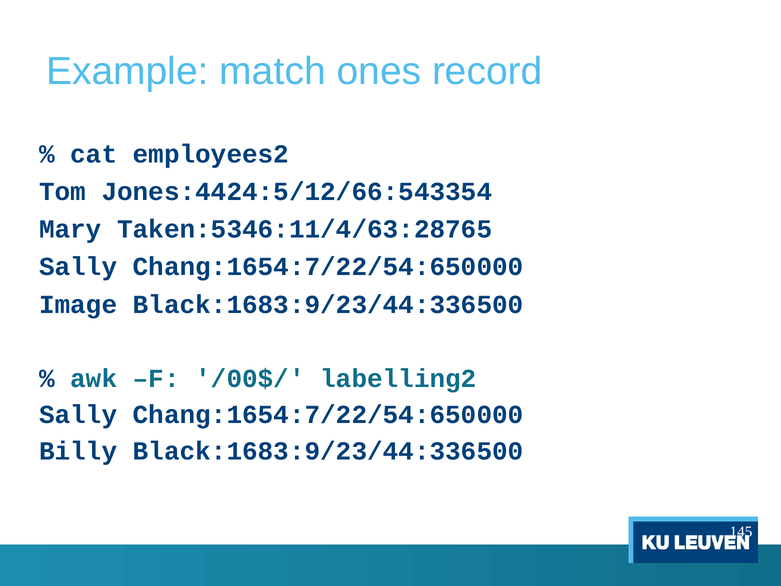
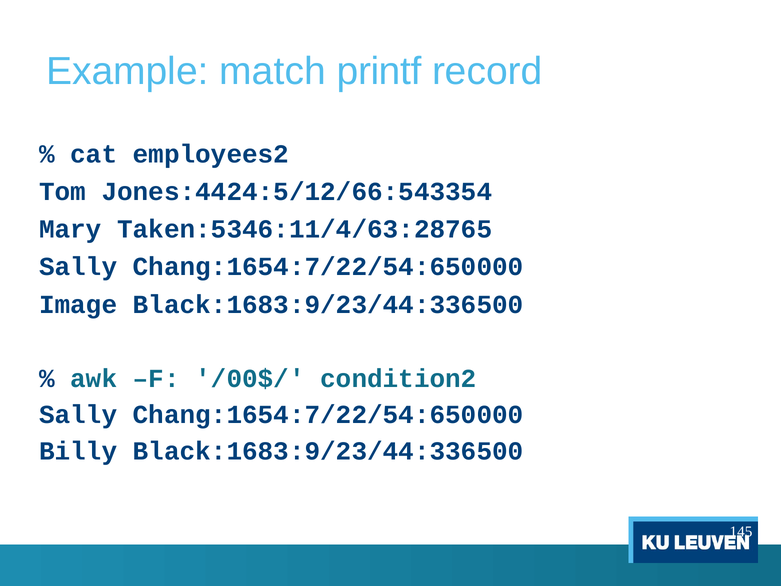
ones: ones -> printf (379, 72)
labelling2: labelling2 -> condition2 (398, 378)
